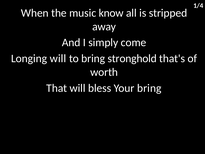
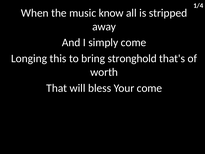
Longing will: will -> this (58, 58)
Your bring: bring -> come (149, 88)
